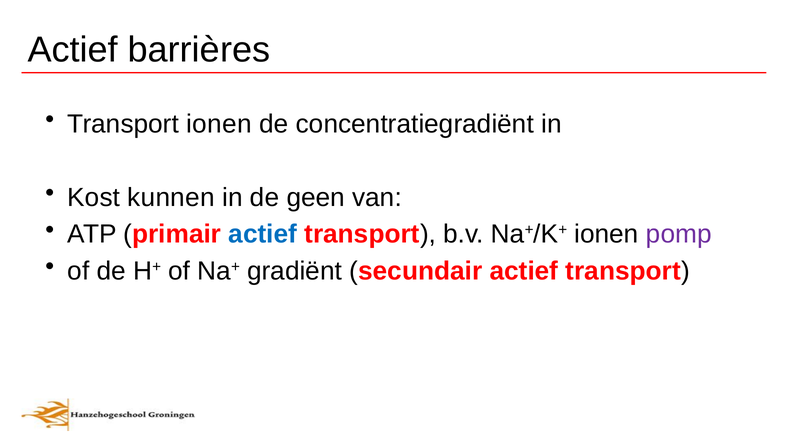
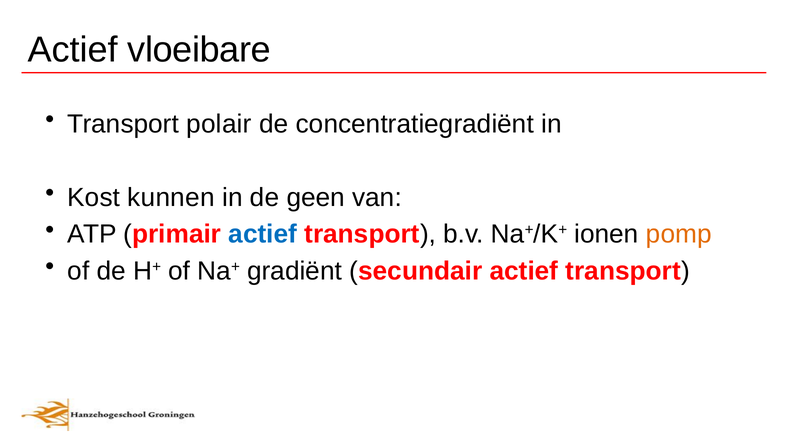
barrières: barrières -> vloeibare (199, 50)
Transport ionen: ionen -> polair (219, 124)
pomp colour: purple -> orange (679, 234)
